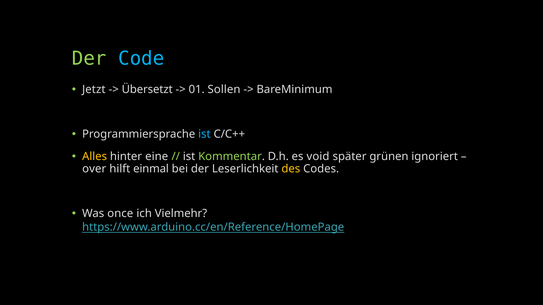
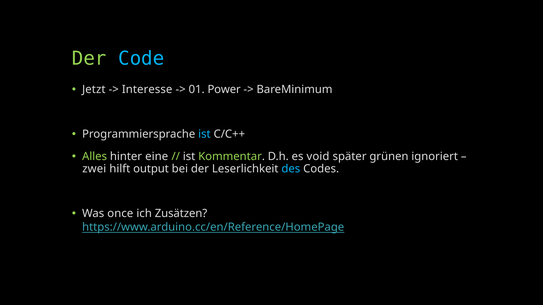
Übersetzt: Übersetzt -> Interesse (147, 90)
Sollen: Sollen -> Power (224, 90)
Alles colour: yellow -> light green (95, 157)
over: over -> zwei (94, 169)
einmal: einmal -> output (151, 169)
des colour: yellow -> light blue (291, 169)
Vielmehr: Vielmehr -> Zusätzen (181, 214)
